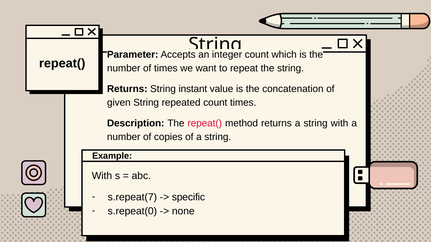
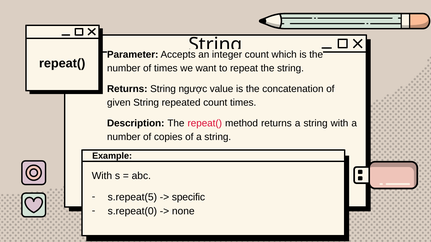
instant: instant -> ngược (193, 89)
s.repeat(7: s.repeat(7 -> s.repeat(5 (132, 197)
